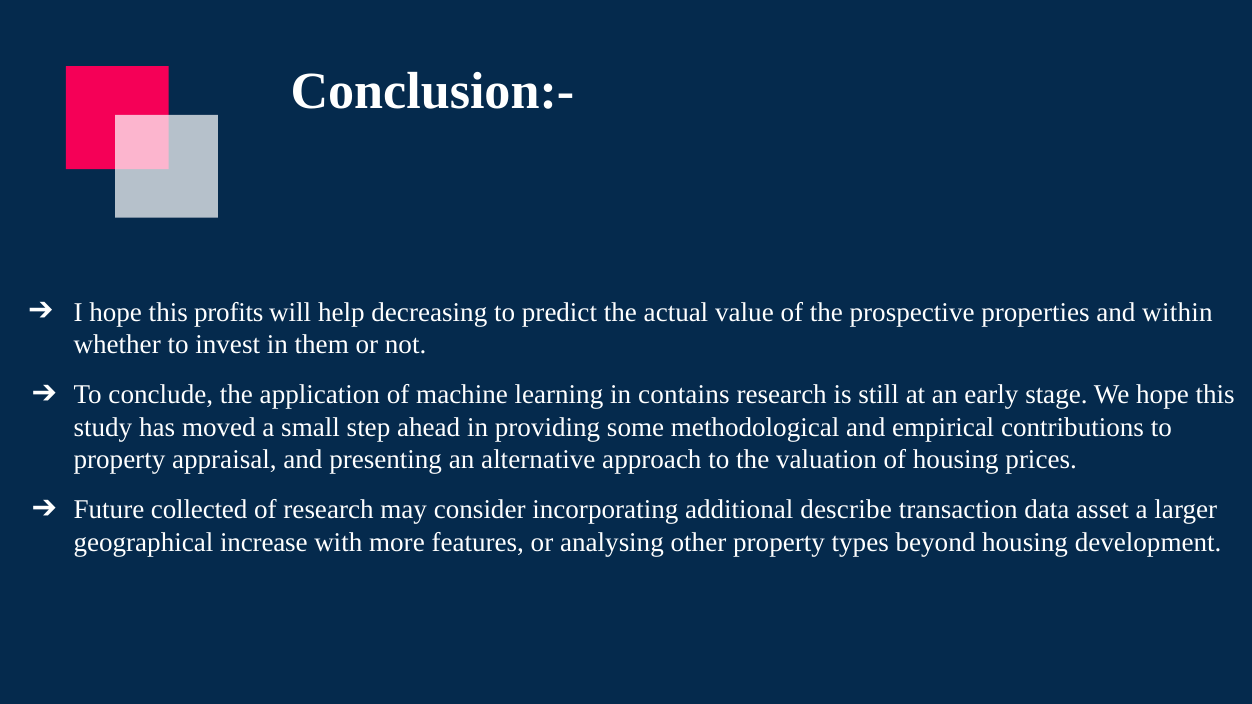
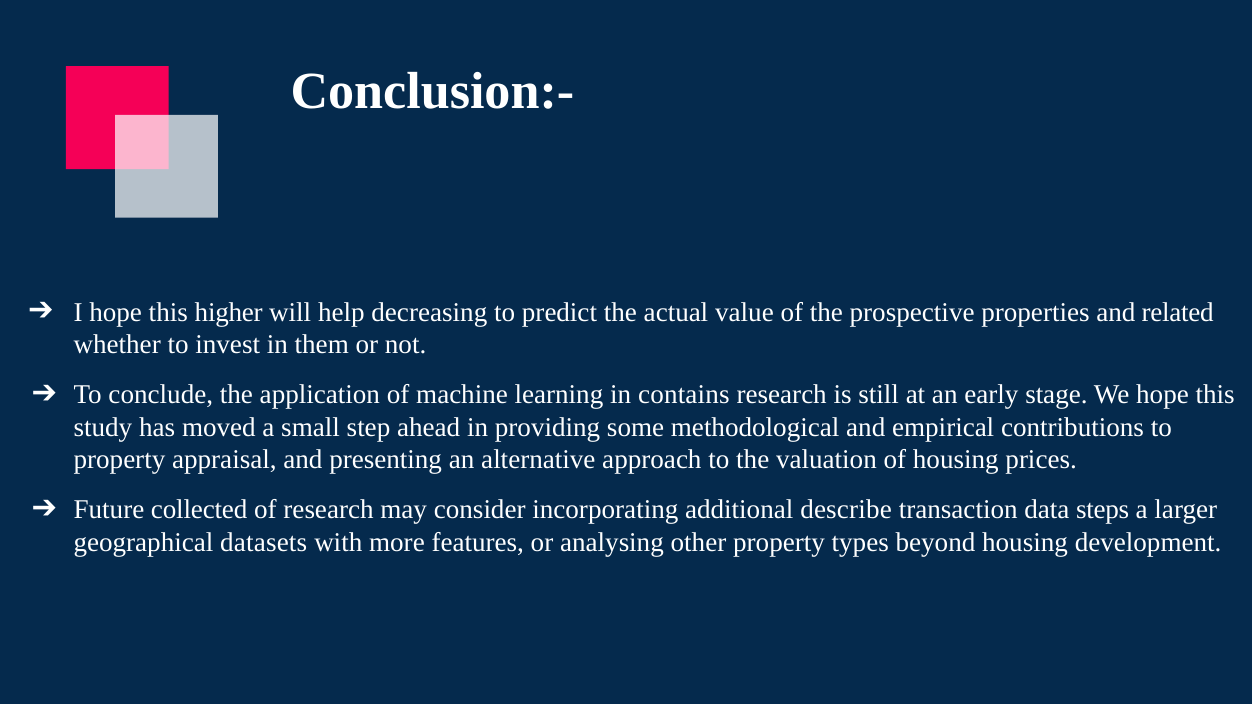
profits: profits -> higher (229, 313)
within: within -> related (1178, 313)
asset: asset -> steps (1103, 510)
increase: increase -> datasets (264, 543)
